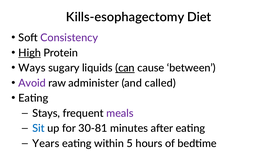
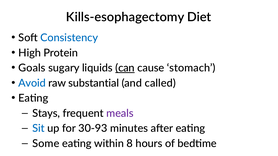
Consistency colour: purple -> blue (69, 38)
High underline: present -> none (30, 53)
Ways: Ways -> Goals (32, 68)
between: between -> stomach (191, 68)
Avoid colour: purple -> blue (32, 83)
administer: administer -> substantial (94, 83)
30-81: 30-81 -> 30-93 (93, 129)
Years: Years -> Some (46, 144)
5: 5 -> 8 (130, 144)
